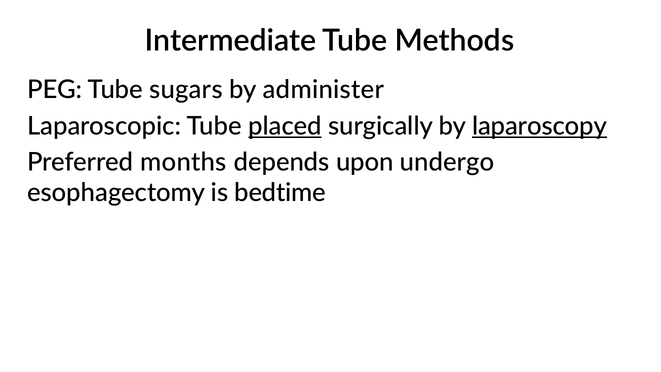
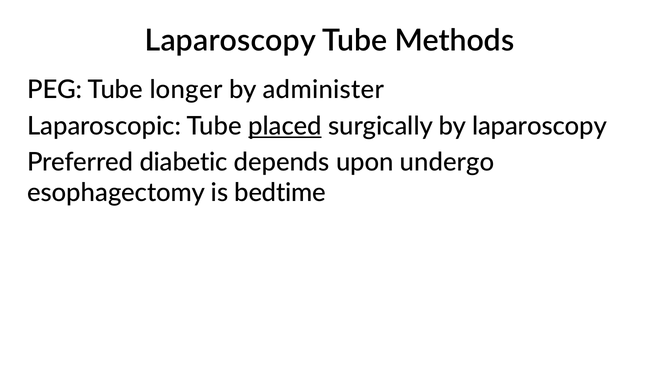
Intermediate: Intermediate -> Laparoscopy (230, 41)
sugars: sugars -> longer (186, 90)
laparoscopy underline: present -> none (540, 126)
months: months -> diabetic (184, 162)
